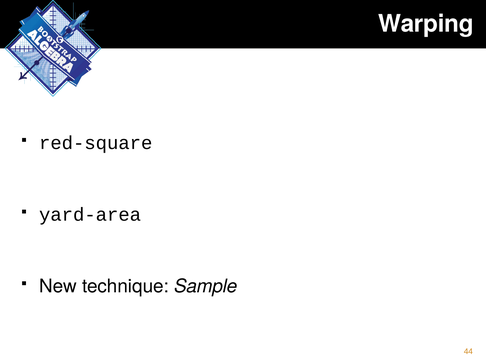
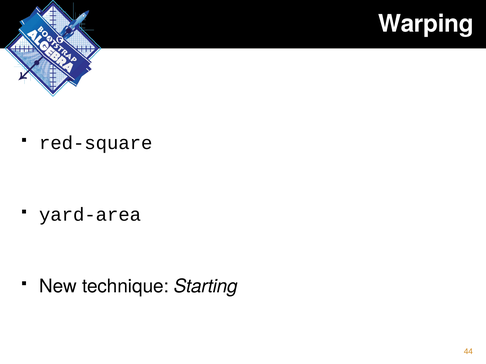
Sample: Sample -> Starting (206, 287)
